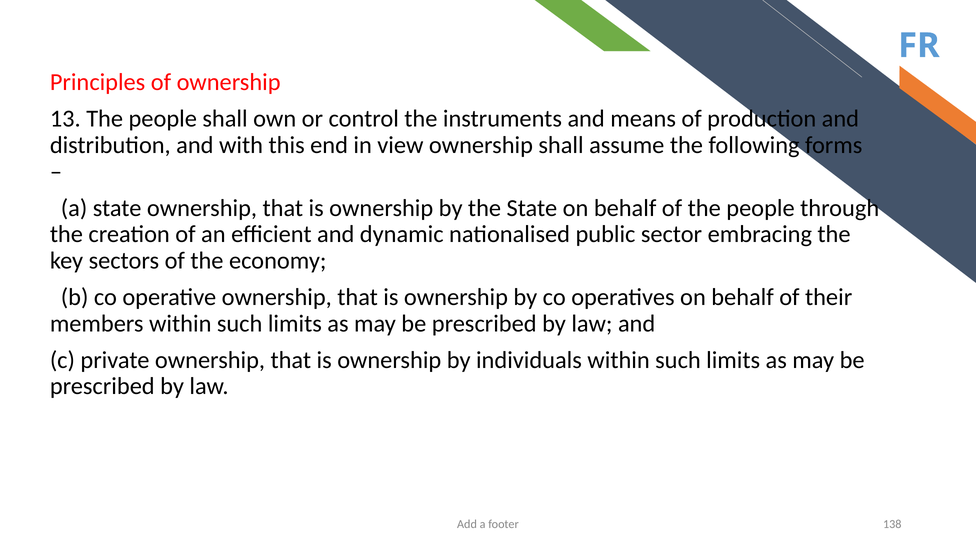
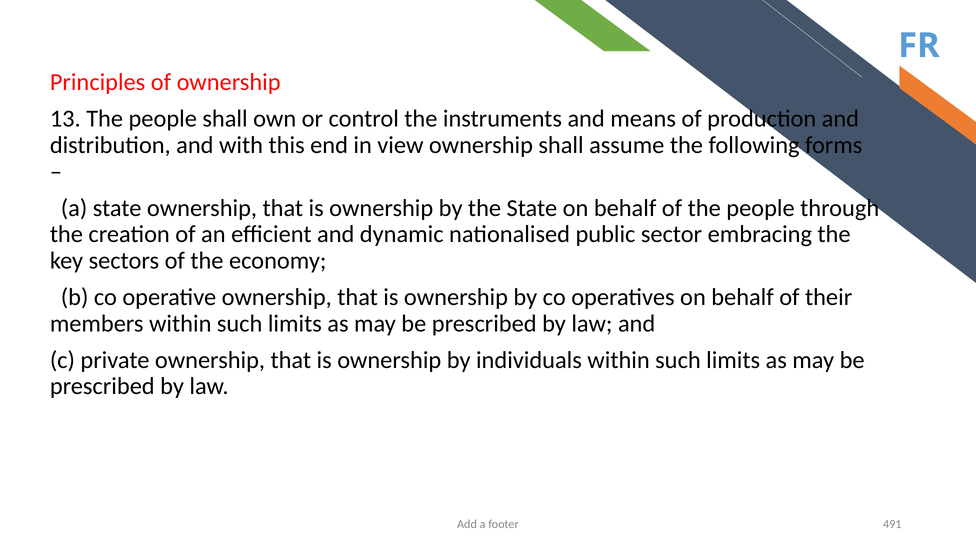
138: 138 -> 491 (892, 524)
